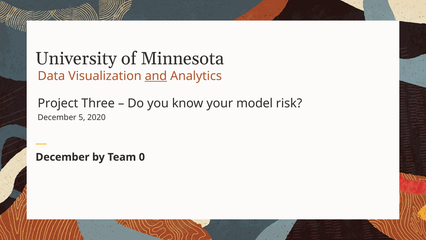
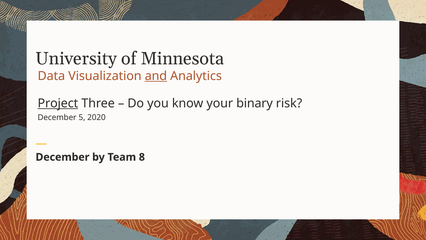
Project underline: none -> present (58, 103)
model: model -> binary (255, 103)
0: 0 -> 8 (142, 157)
